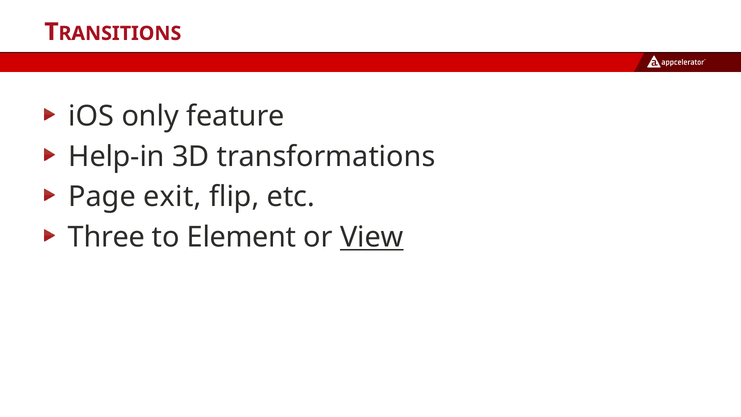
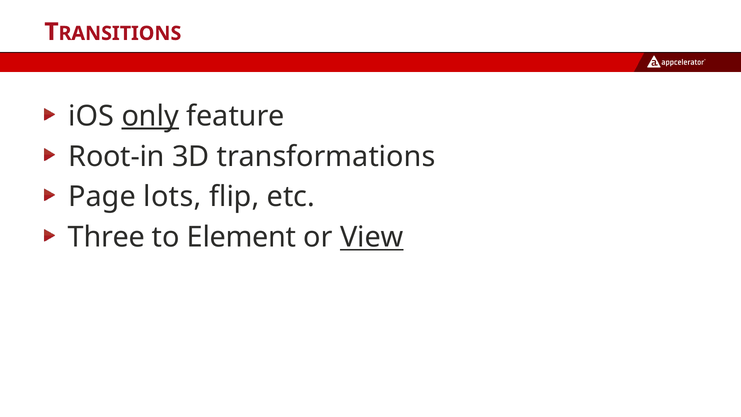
only underline: none -> present (150, 116)
Help-in: Help-in -> Root-in (117, 157)
exit: exit -> lots (172, 197)
